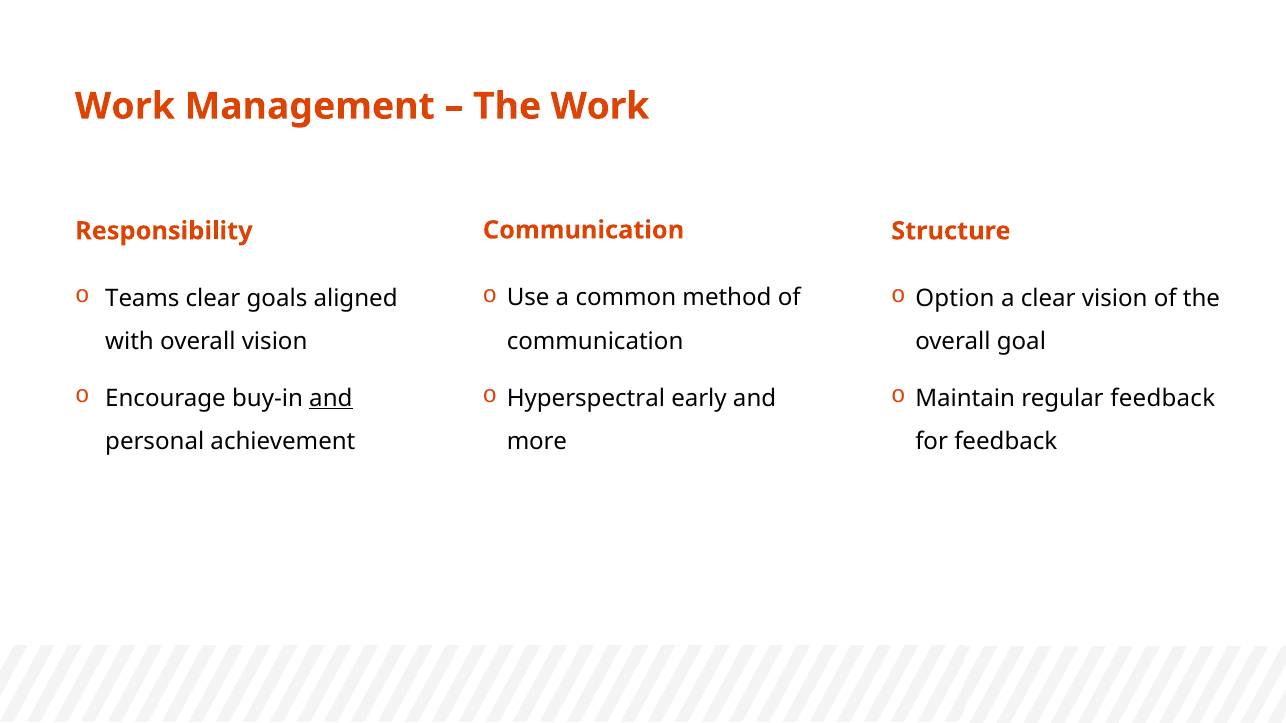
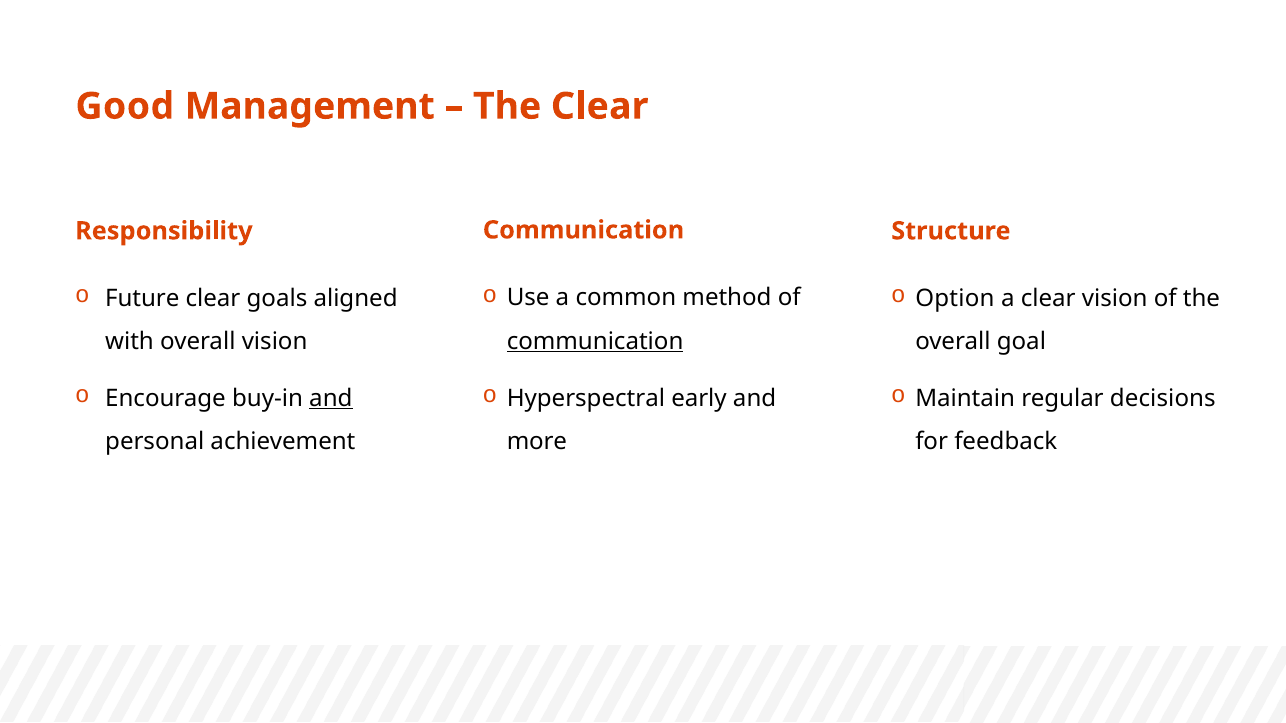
Work: Work -> Good (125, 106)
The Work: Work -> Clear (600, 106)
Teams: Teams -> Future (142, 298)
communication underline: none -> present (595, 342)
regular feedback: feedback -> decisions (1163, 398)
